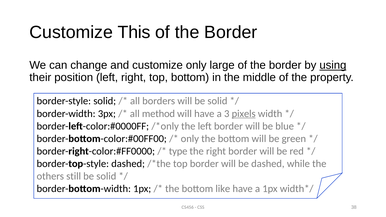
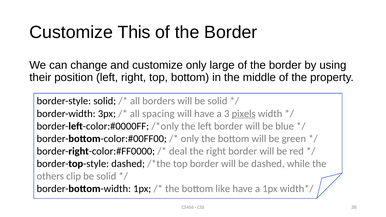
using underline: present -> none (333, 65)
method: method -> spacing (158, 114)
type: type -> deal (178, 151)
still: still -> clip (74, 176)
